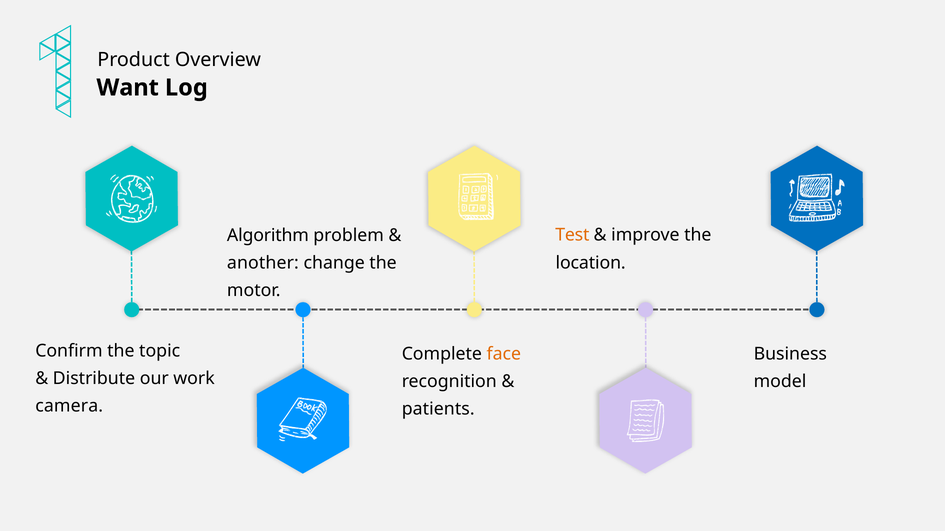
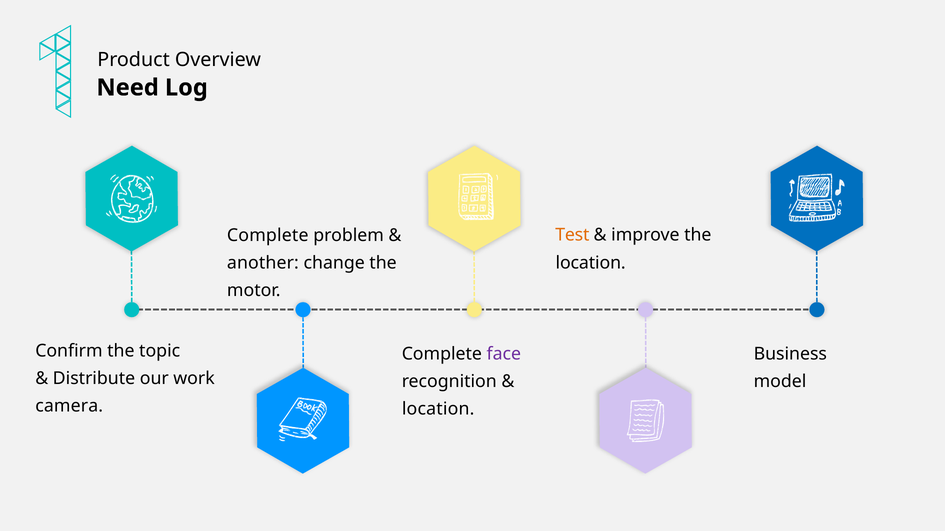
Want: Want -> Need (128, 88)
Algorithm: Algorithm -> Complete (268, 235)
face colour: orange -> purple (504, 354)
patients: patients -> location (438, 410)
